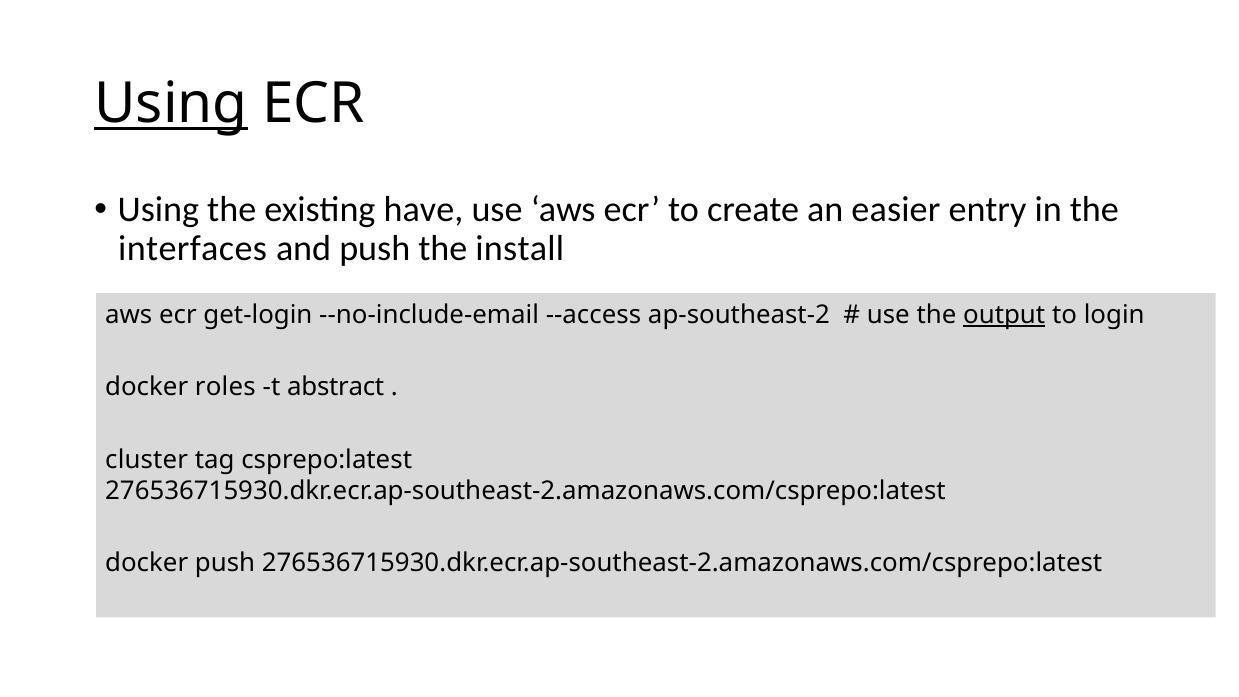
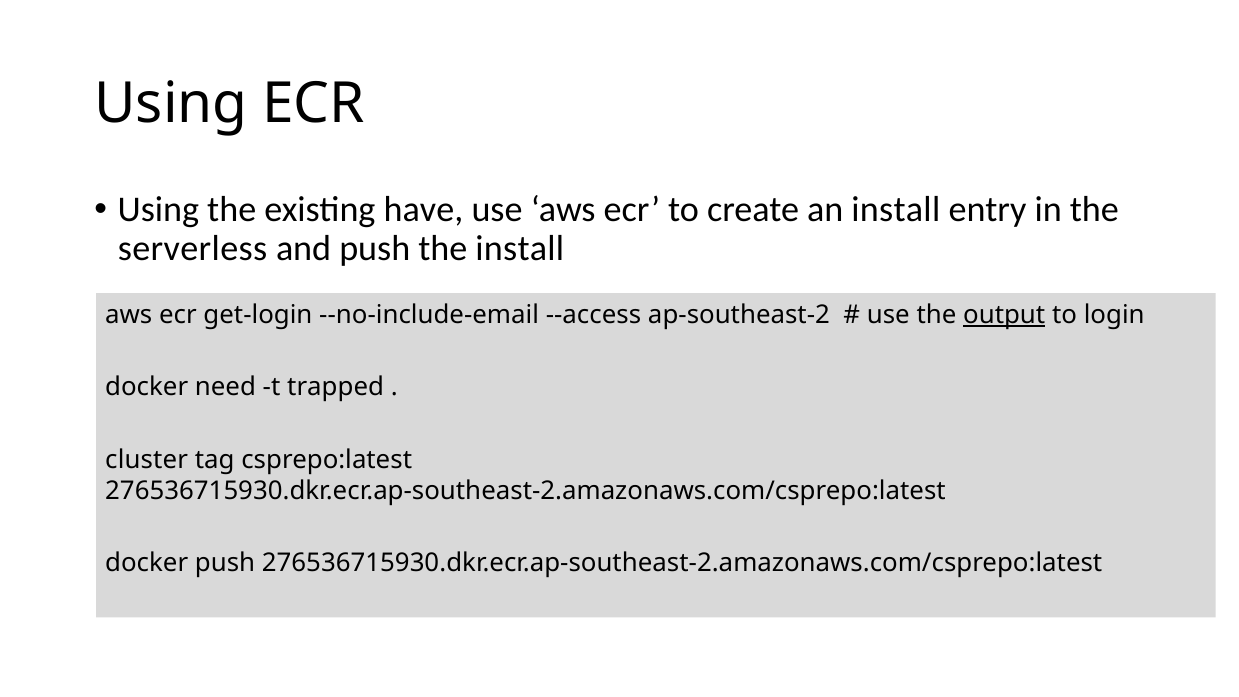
Using underline: present -> none (171, 104)
an easier: easier -> install (896, 209)
interfaces: interfaces -> serverless (193, 249)
roles: roles -> need (225, 387)
abstract: abstract -> trapped (336, 387)
